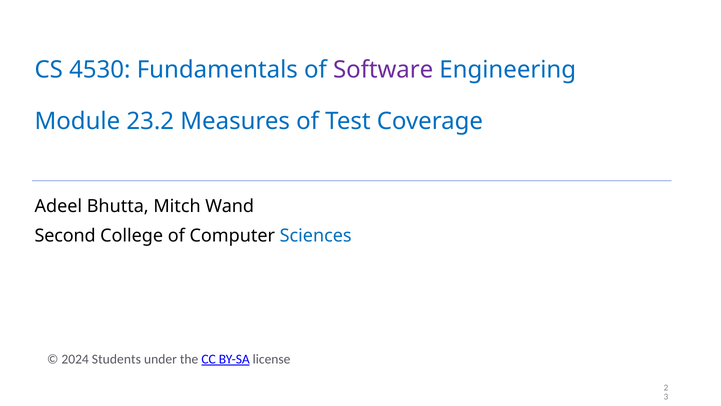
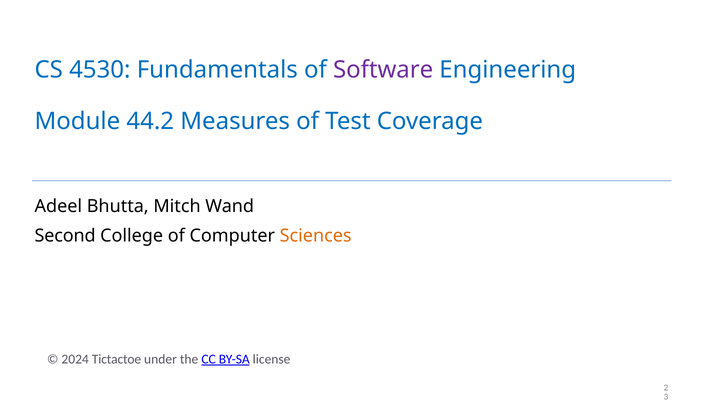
23.2: 23.2 -> 44.2 (150, 121)
Sciences colour: blue -> orange (316, 235)
Students: Students -> Tictactoe (117, 359)
